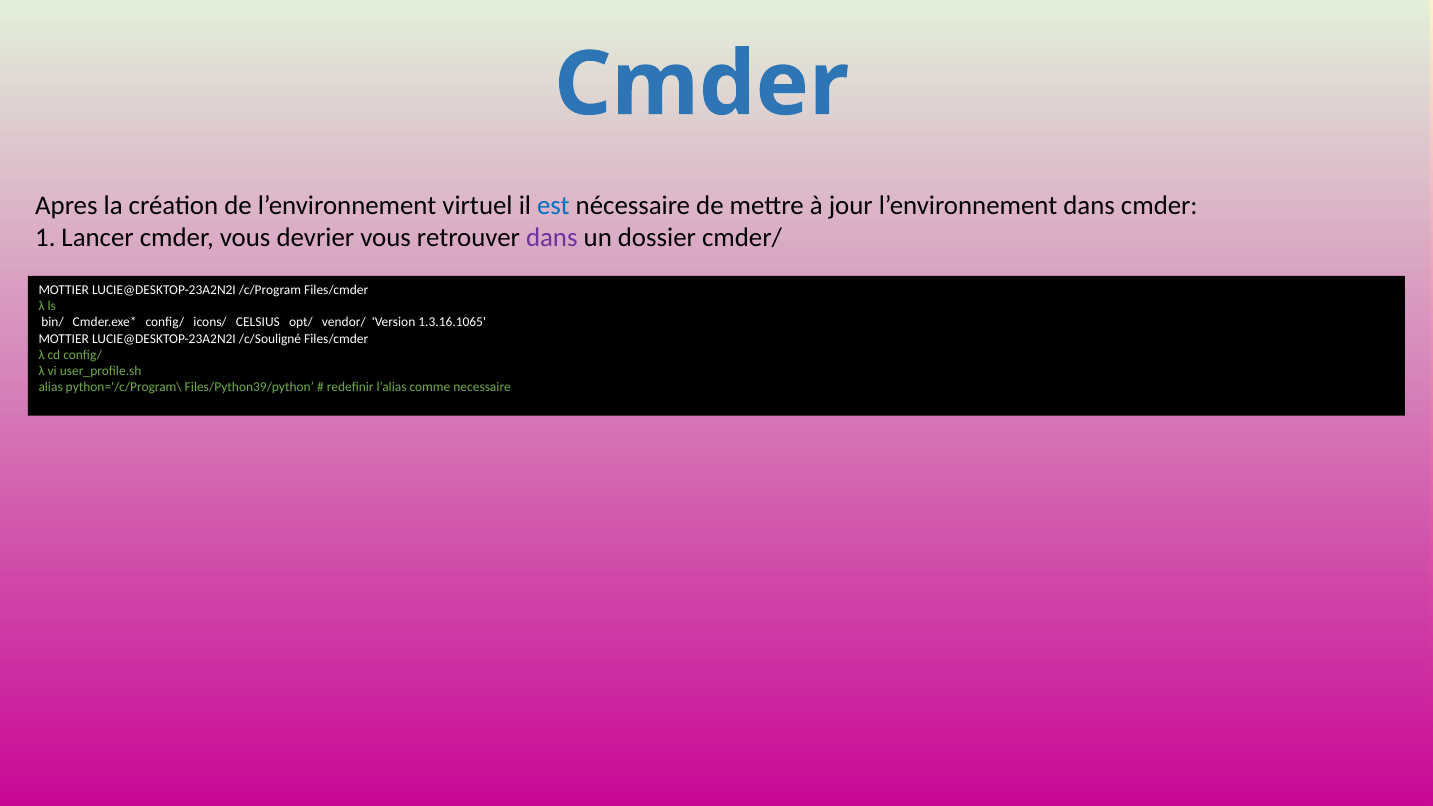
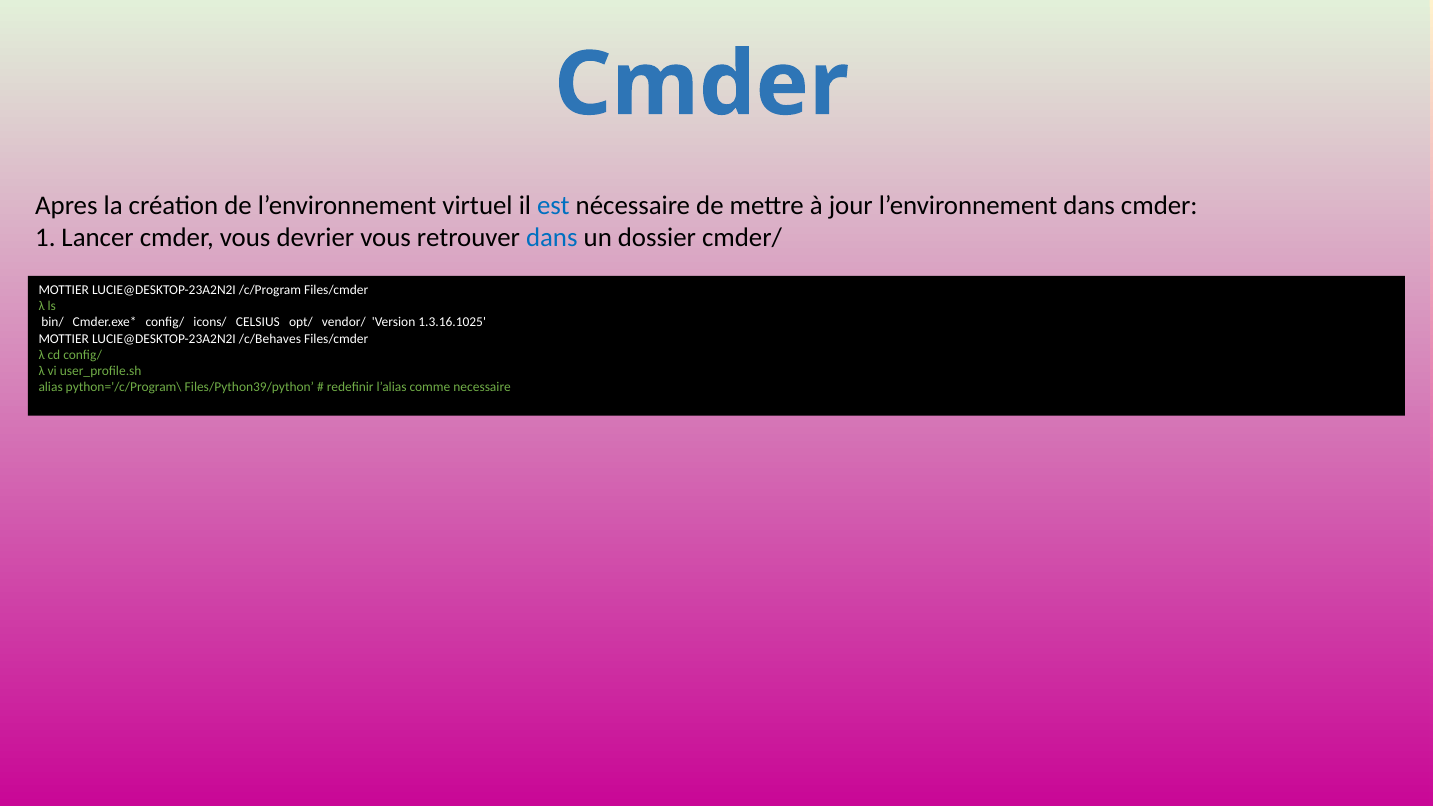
dans colour: purple -> blue (552, 237)
1.3.16.1065: 1.3.16.1065 -> 1.3.16.1025 (452, 322)
/c/Souligné: /c/Souligné -> /c/Behaves (270, 339)
